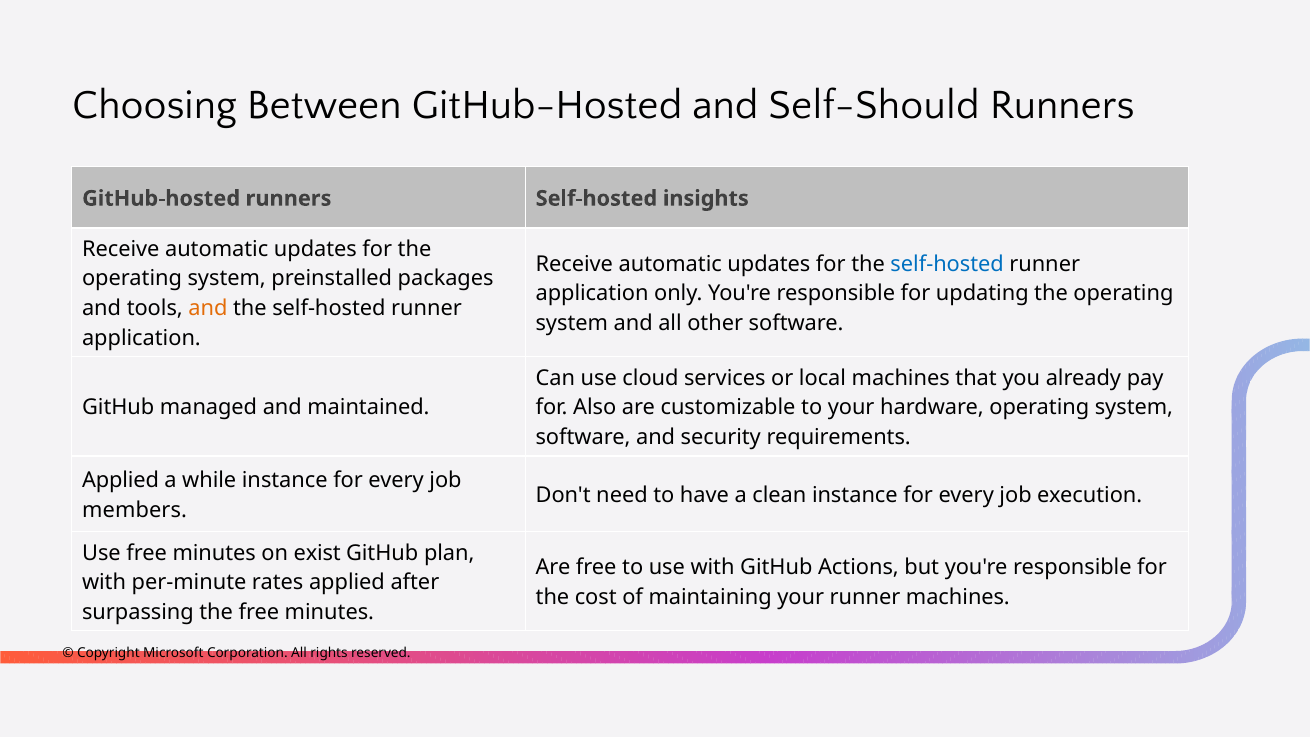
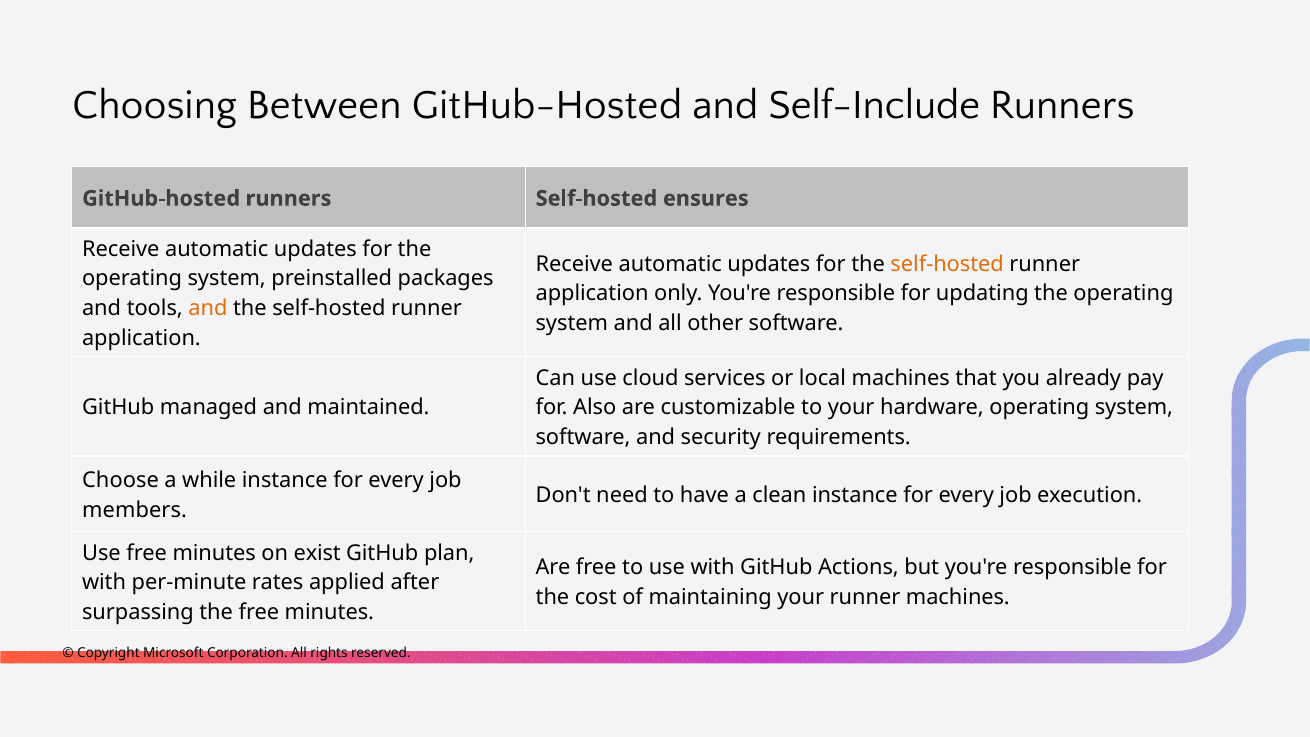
Self-Should: Self-Should -> Self-Include (874, 105)
insights: insights -> ensures (706, 198)
self-hosted colour: blue -> orange (947, 264)
Applied: Applied -> Choose (120, 480)
